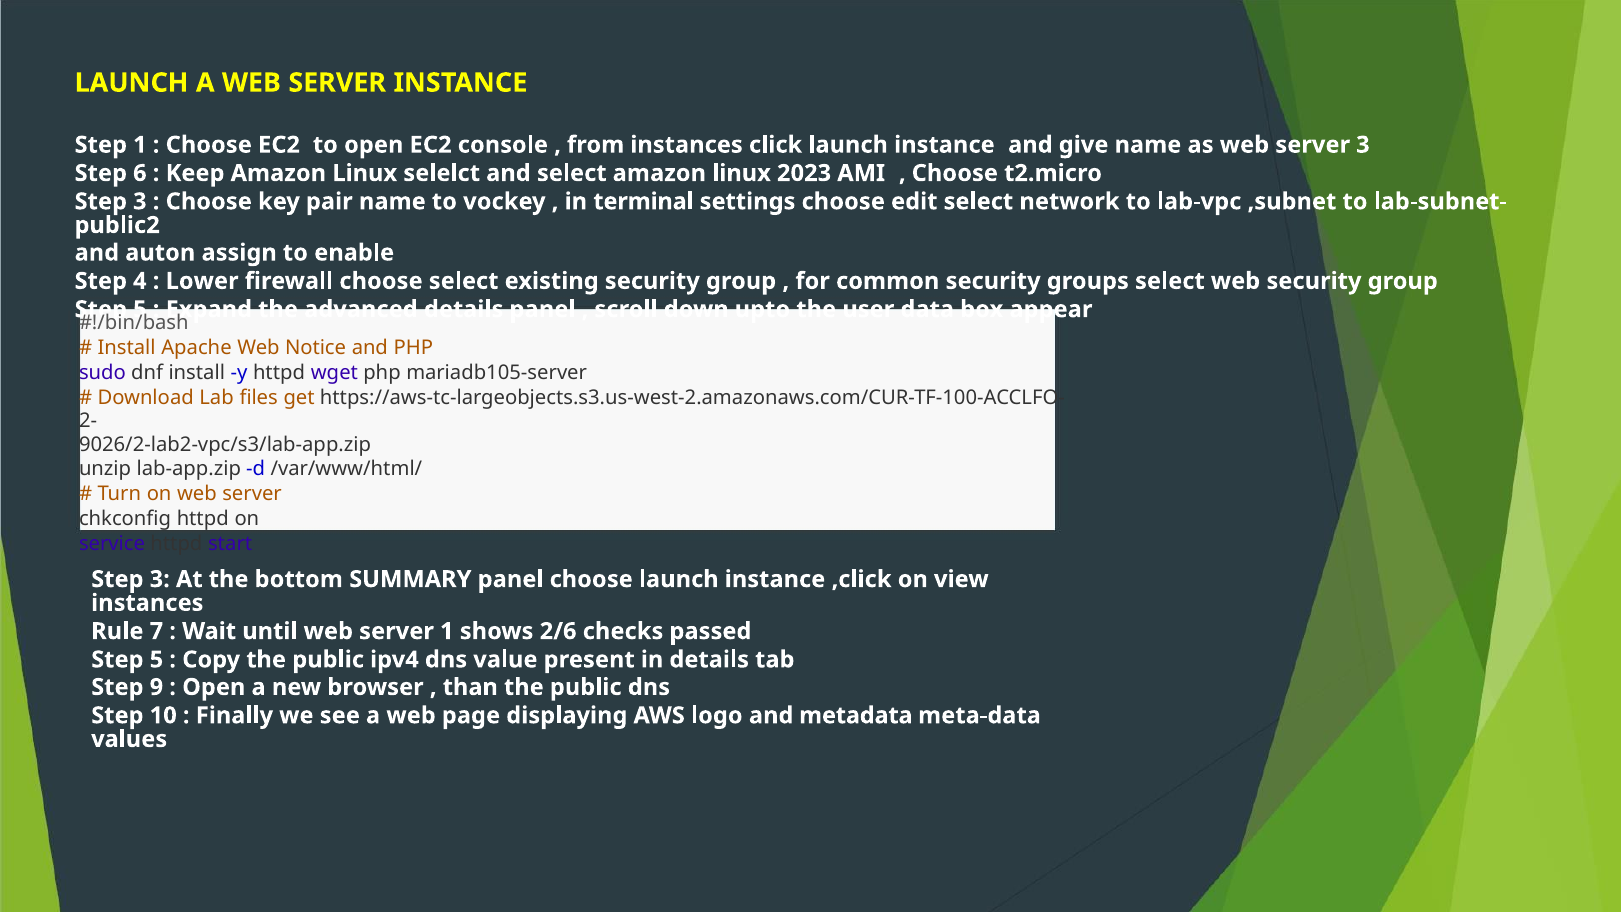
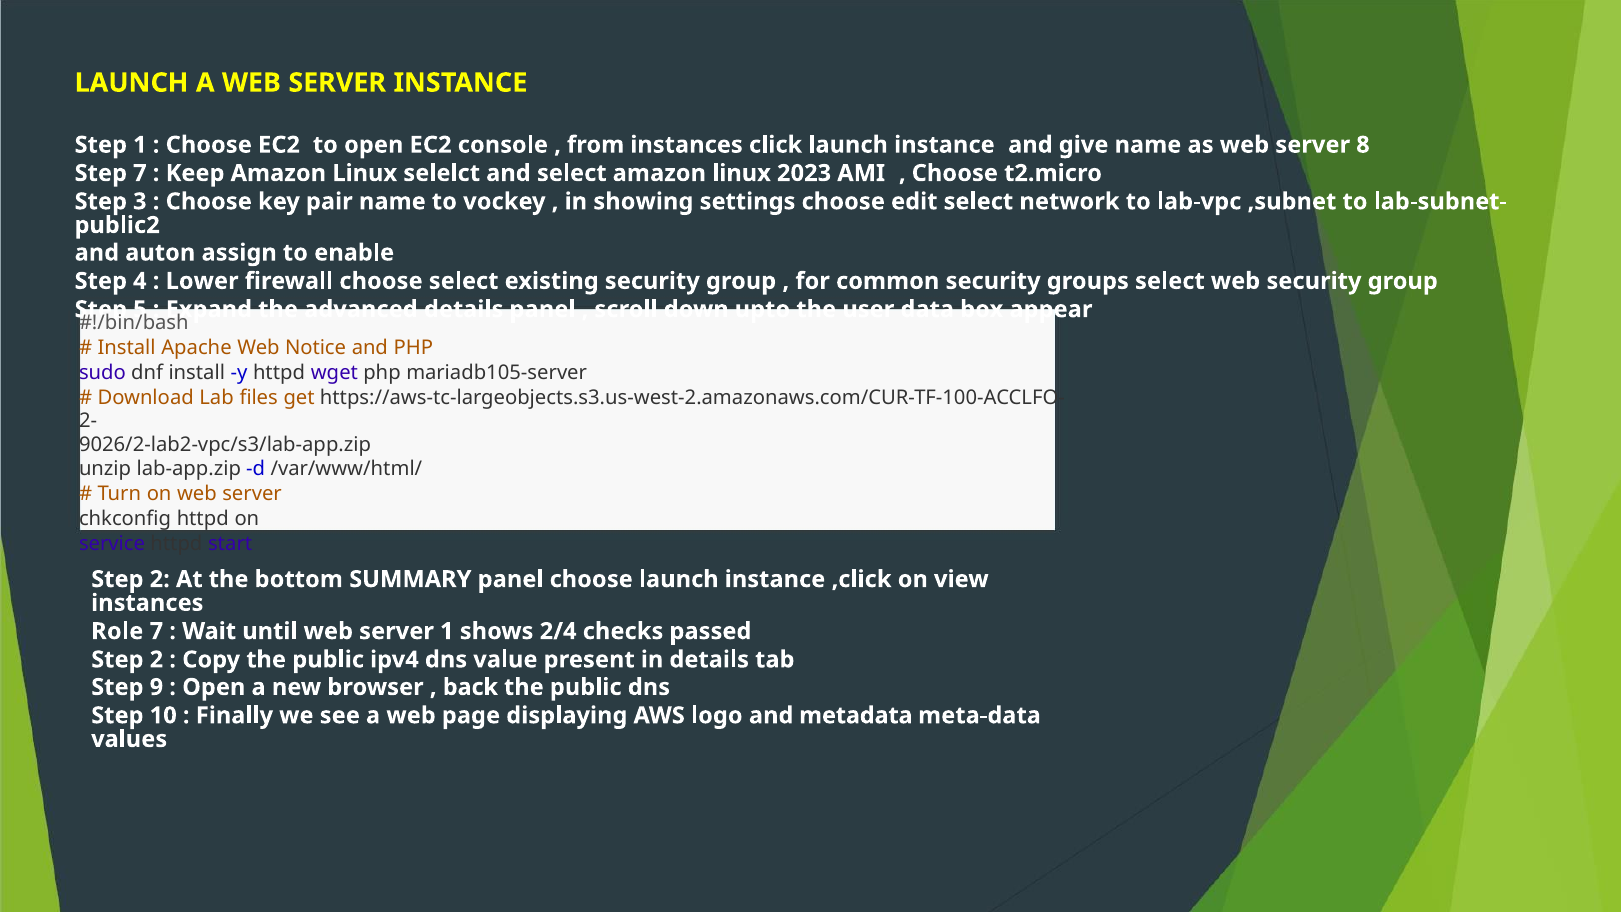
server 3: 3 -> 8 (1363, 145)
Step 6: 6 -> 7 (140, 173)
terminal: terminal -> showing (643, 202)
3: 3 -> 2 (160, 579)
Rule: Rule -> Role (117, 631)
2/6: 2/6 -> 2/4 (558, 631)
5: 5 -> 2 (156, 660)
than: than -> back (470, 687)
